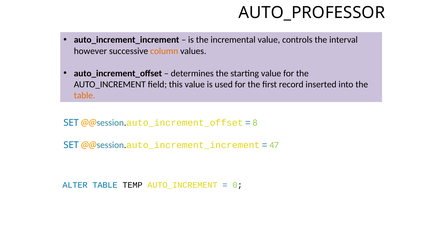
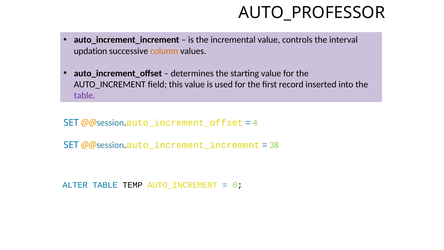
however: however -> updation (90, 51)
table colour: orange -> purple (85, 95)
8: 8 -> 4 (255, 123)
47: 47 -> 38 (274, 145)
